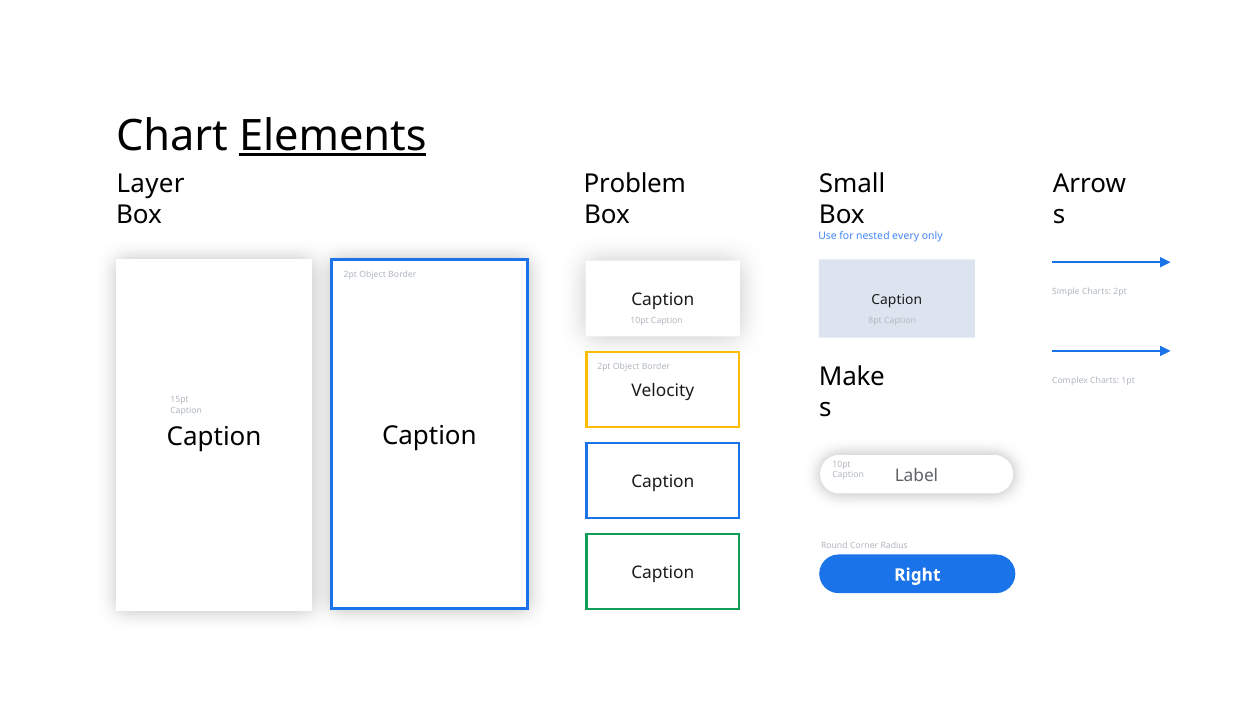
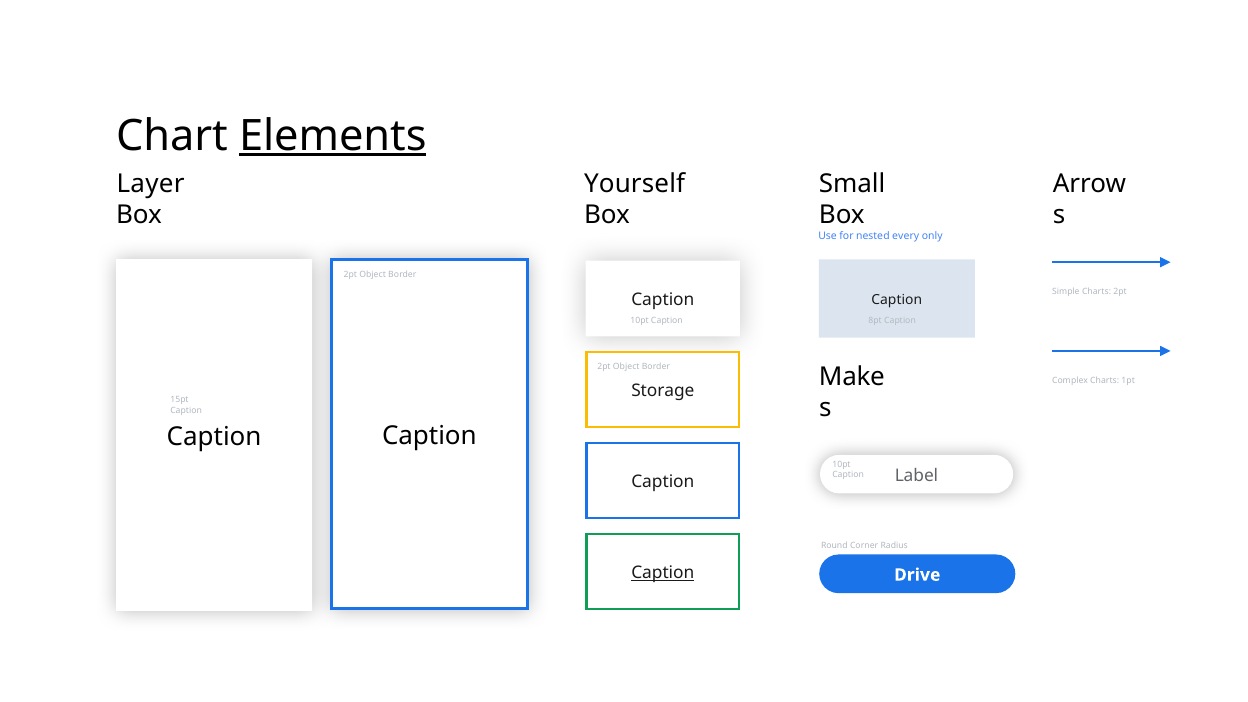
Problem: Problem -> Yourself (635, 184)
Velocity: Velocity -> Storage (663, 391)
Caption underline: none -> present (663, 573)
Right: Right -> Drive (917, 575)
